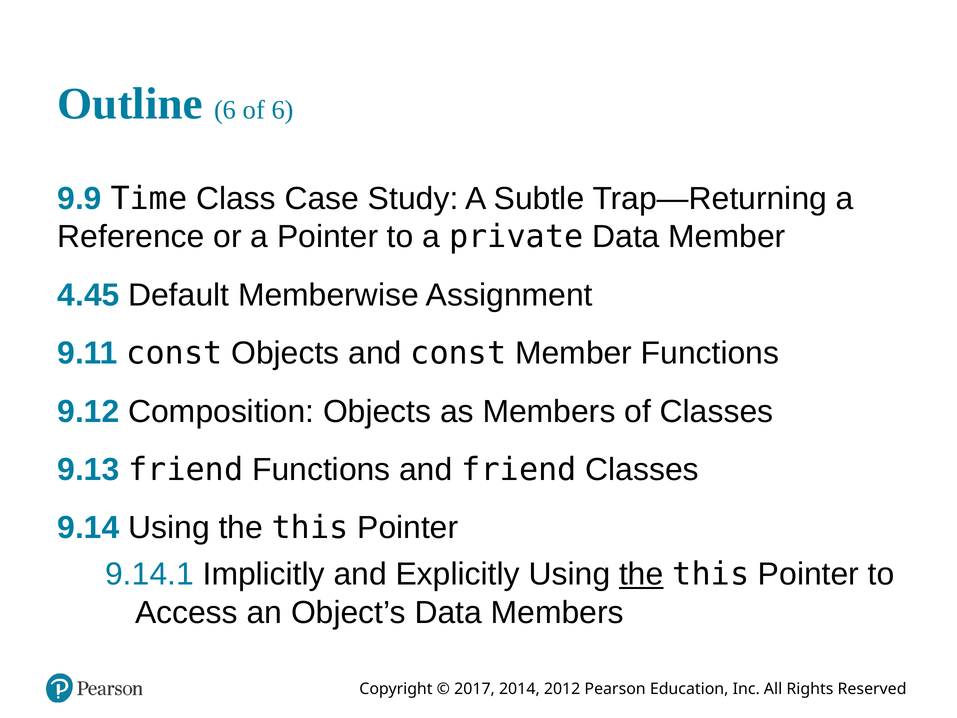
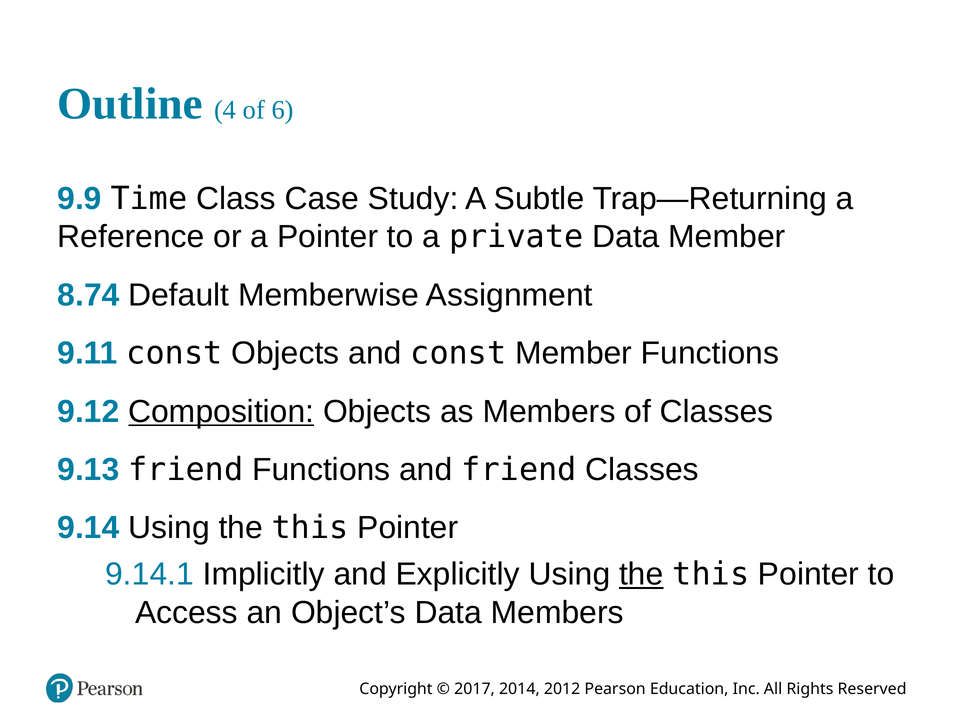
Outline 6: 6 -> 4 (225, 110)
4.45: 4.45 -> 8.74 (88, 295)
Composition underline: none -> present (221, 411)
